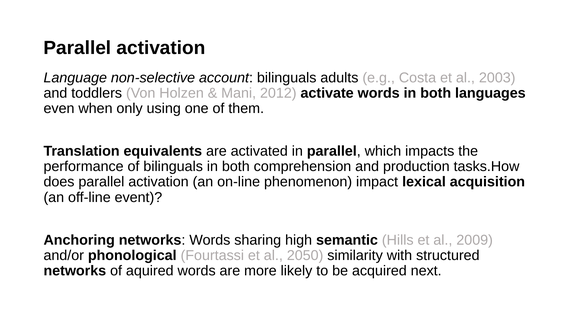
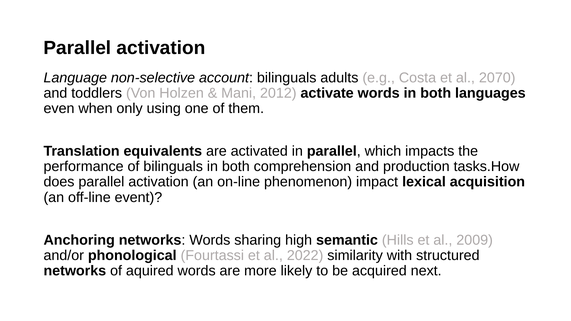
2003: 2003 -> 2070 (497, 78)
2050: 2050 -> 2022 (305, 256)
